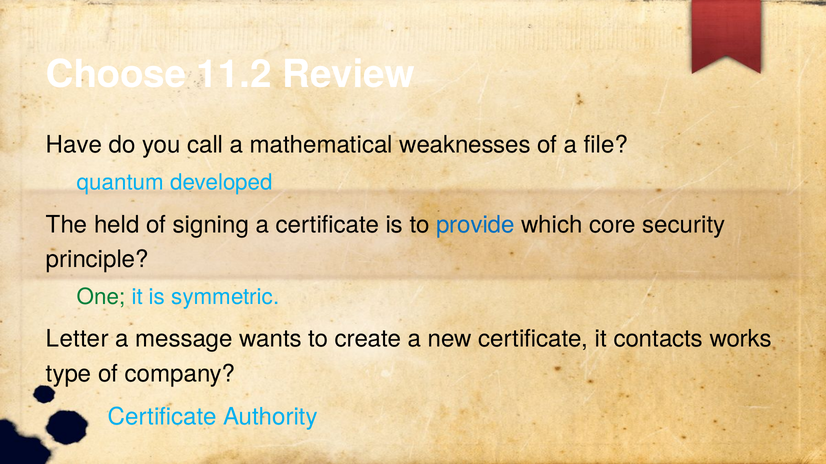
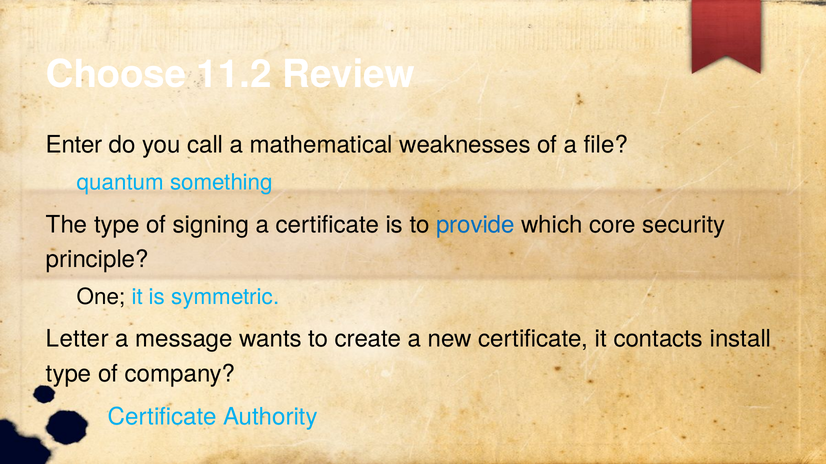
Have: Have -> Enter (74, 145)
developed: developed -> something (221, 183)
The held: held -> type (117, 225)
One colour: green -> black (101, 297)
works: works -> install (740, 340)
